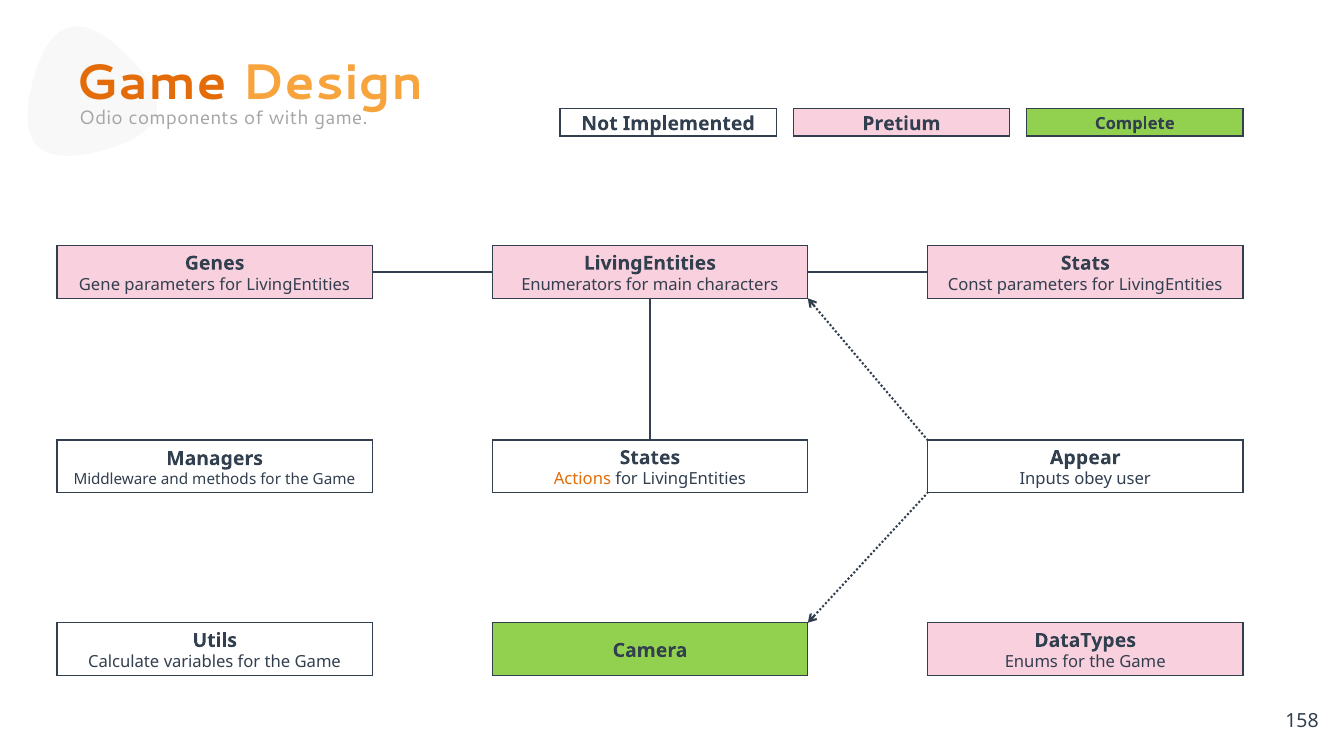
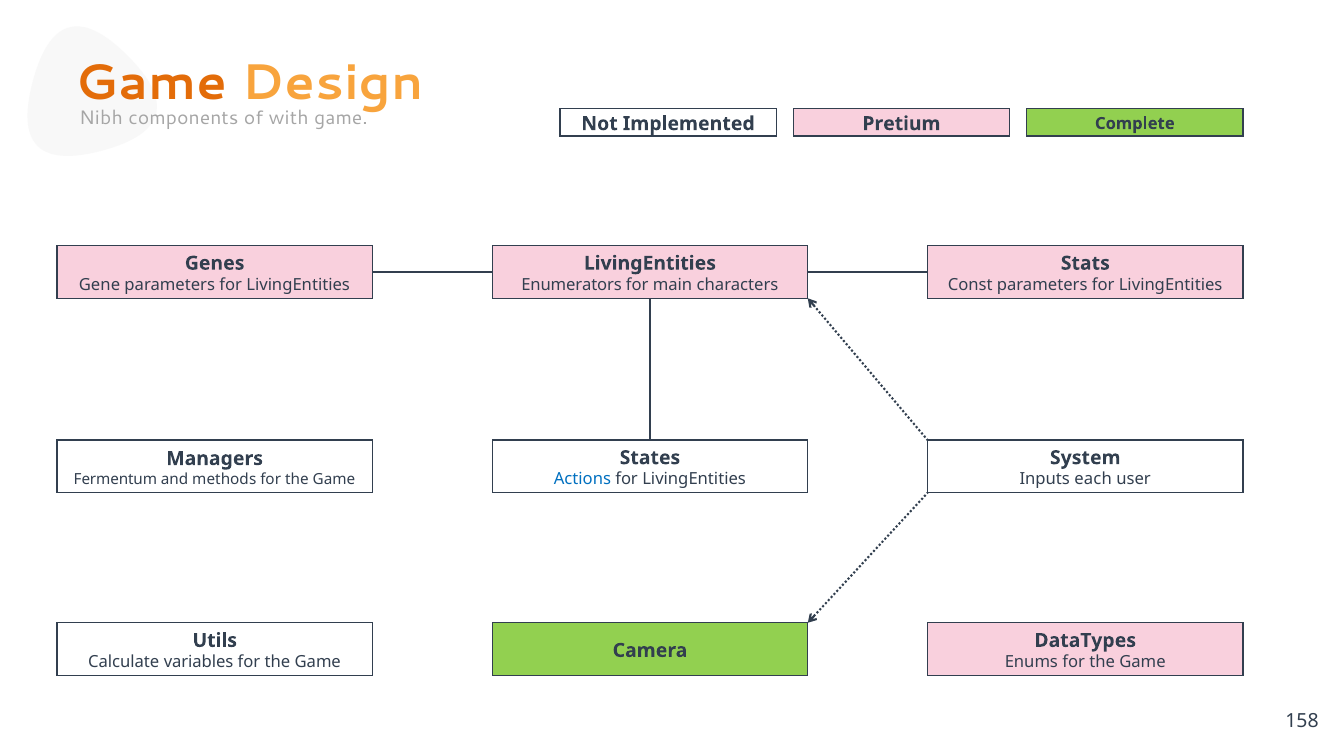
Odio: Odio -> Nibh (101, 118)
Appear: Appear -> System (1085, 458)
Actions colour: orange -> blue (582, 479)
obey: obey -> each (1093, 479)
Middleware: Middleware -> Fermentum (115, 479)
